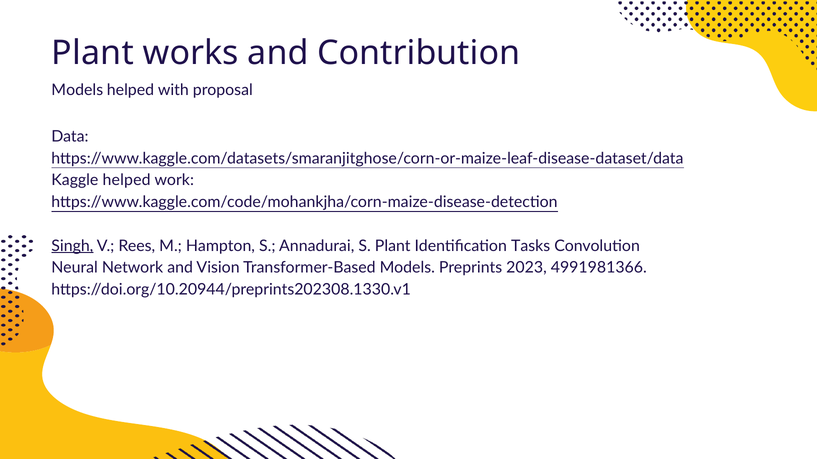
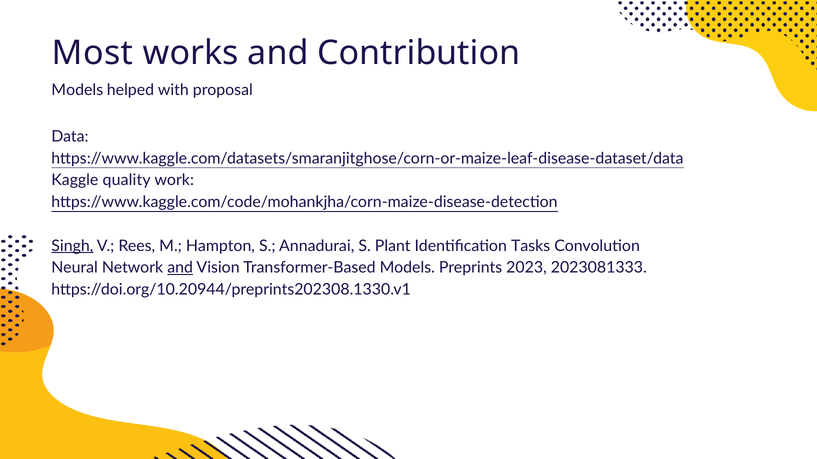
Plant: Plant -> Most (92, 53)
Kaggle helped: helped -> quality (127, 180)
and underline: none -> present (180, 268)
4991981366: 4991981366 -> 2023081333 (599, 268)
